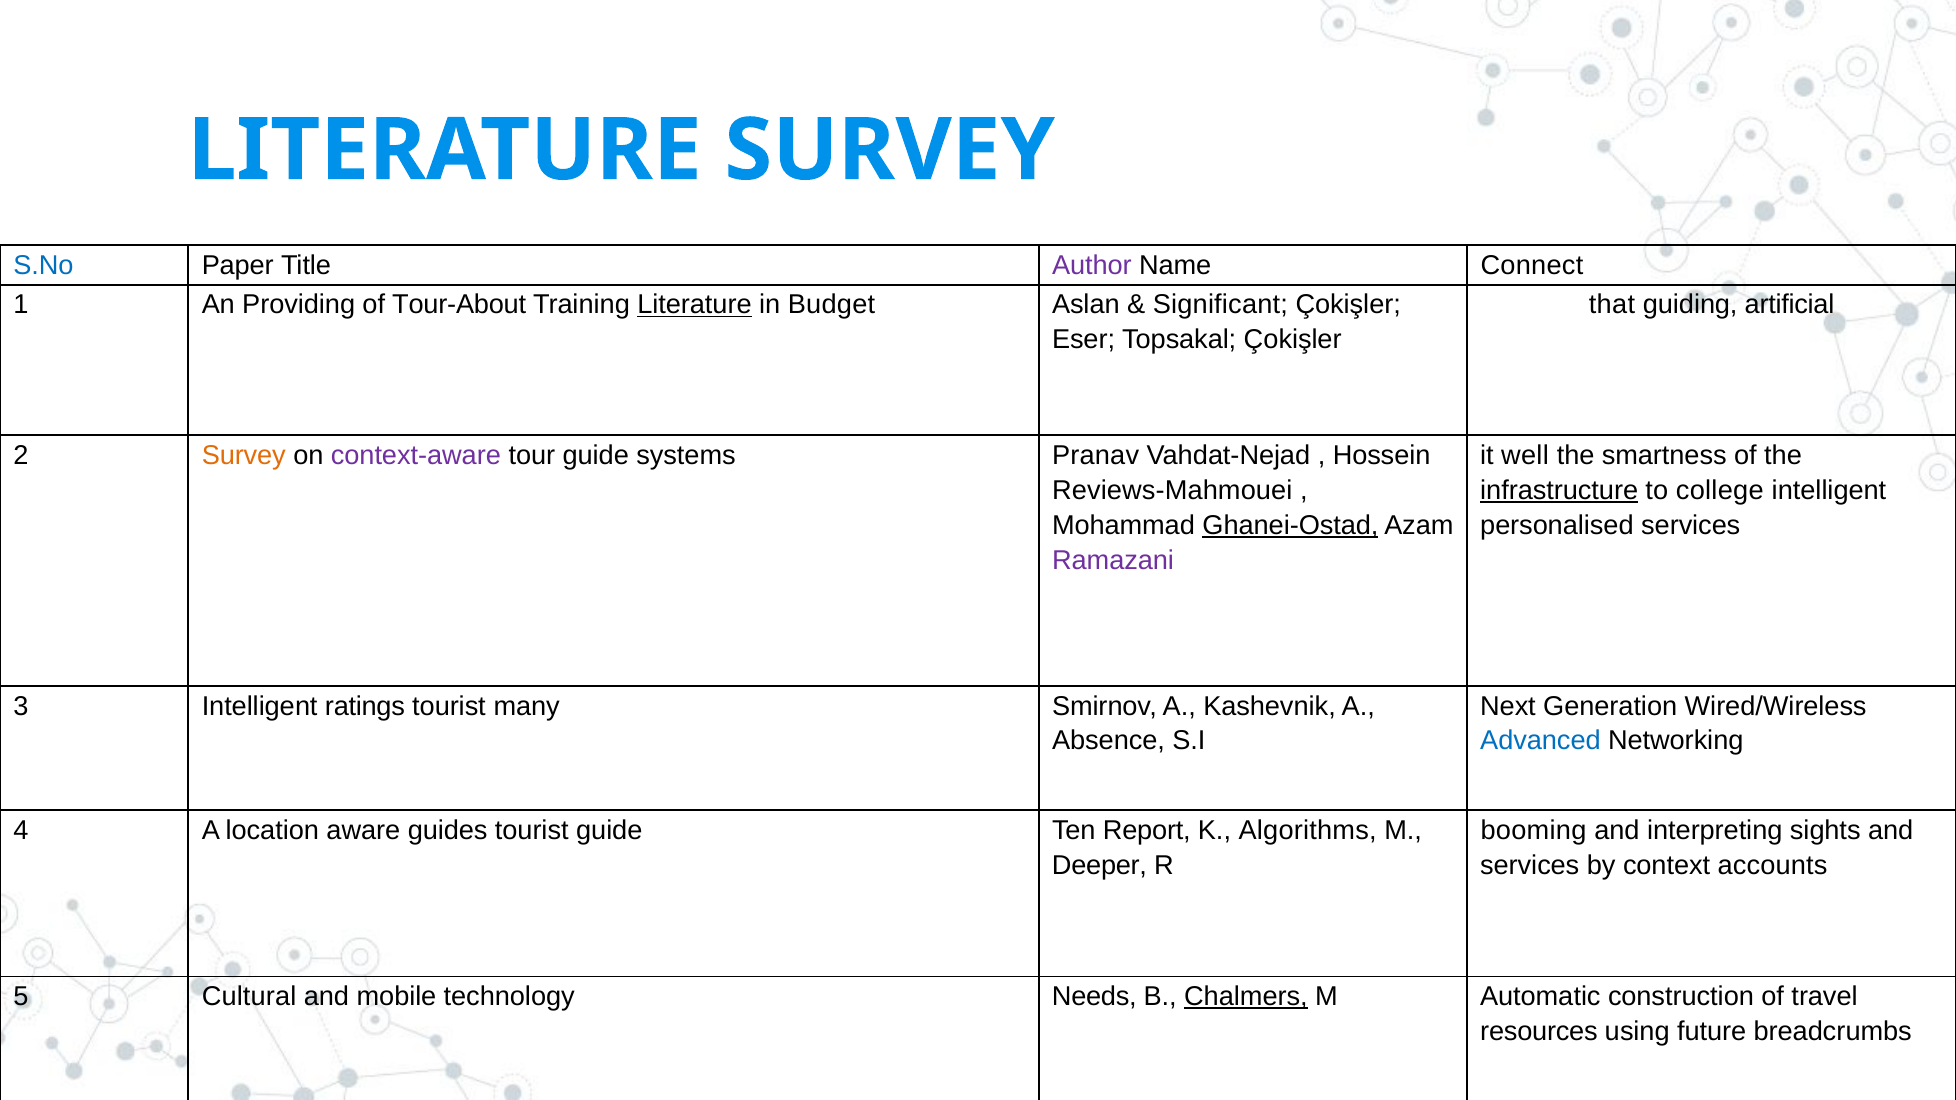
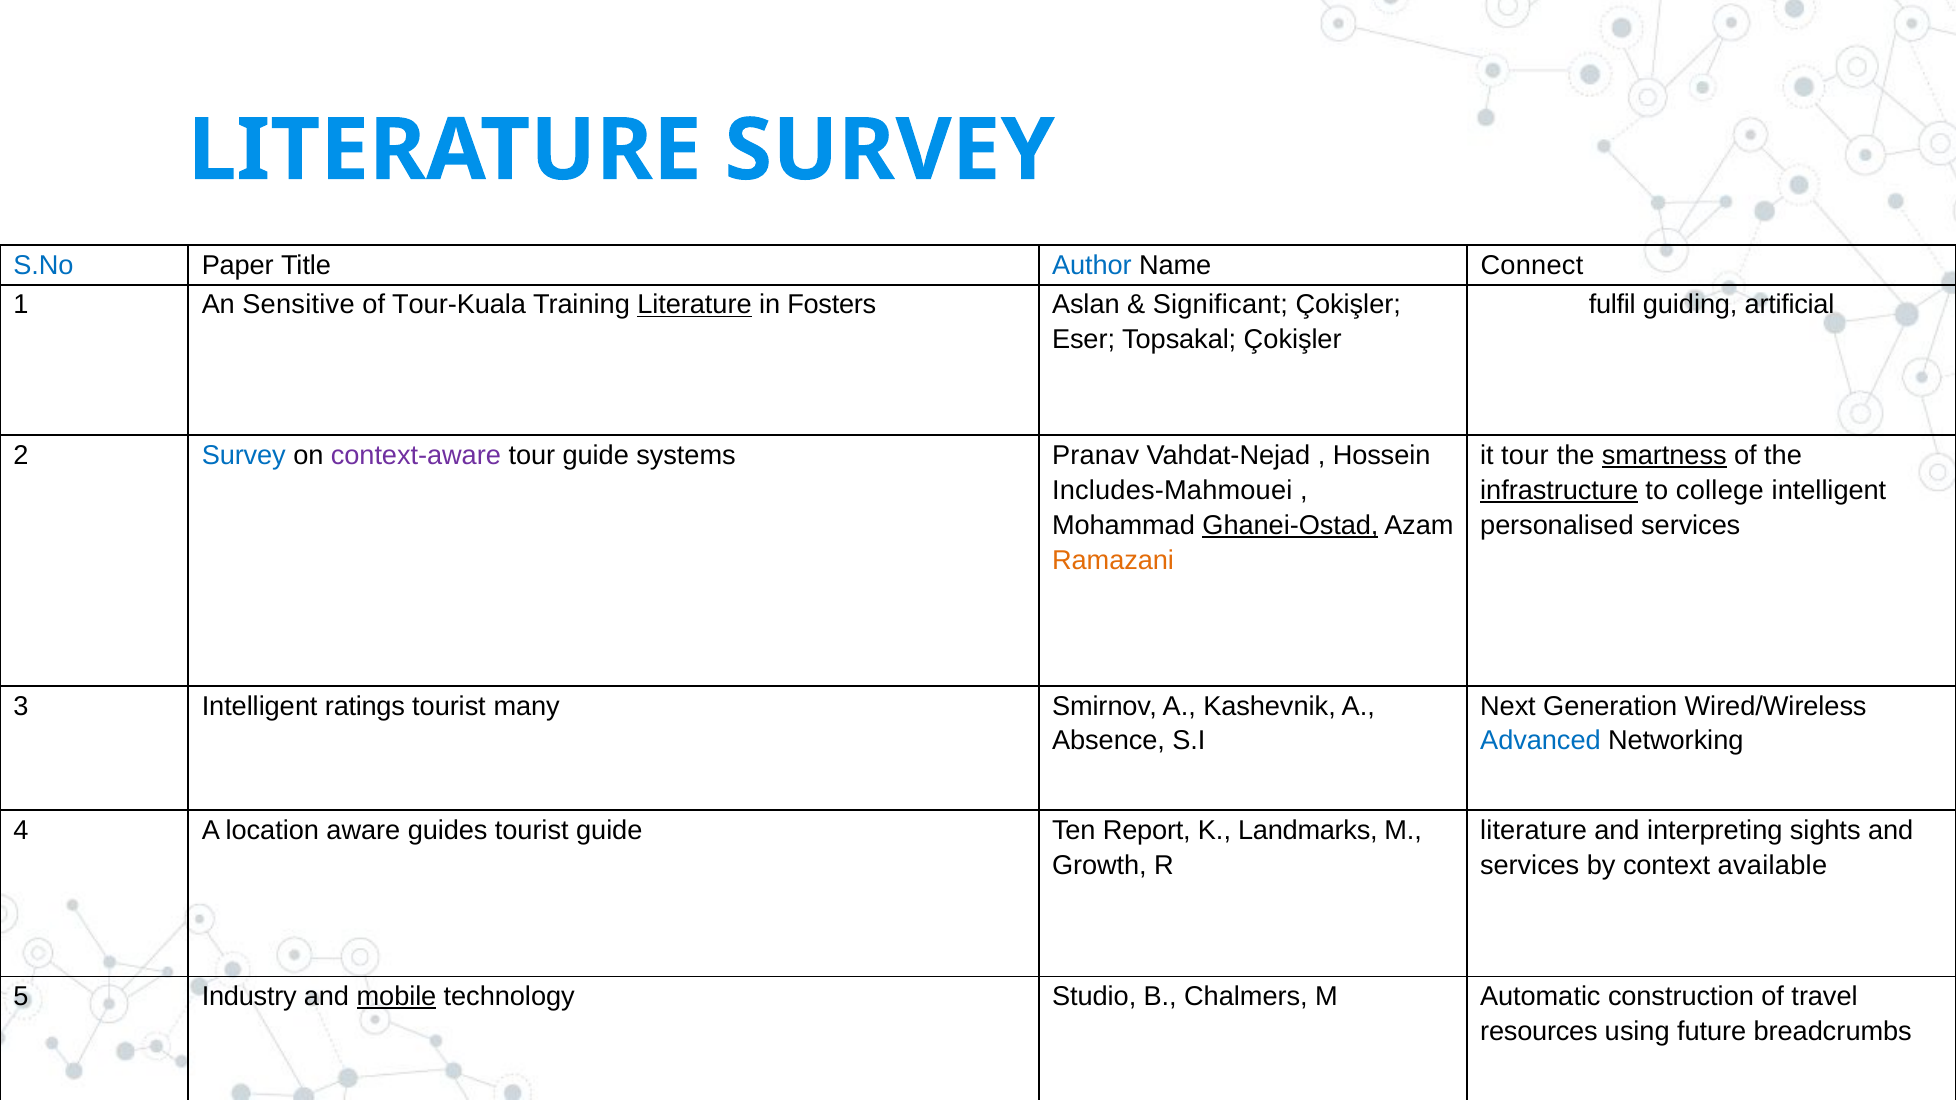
Author colour: purple -> blue (1092, 265)
Providing: Providing -> Sensitive (299, 305)
Tour-About: Tour-About -> Tour-Kuala (459, 305)
Budget: Budget -> Fosters (832, 305)
that: that -> fulfil (1612, 305)
Survey colour: orange -> blue (244, 456)
it well: well -> tour (1525, 456)
smartness underline: none -> present (1664, 456)
Reviews-Mahmouei: Reviews-Mahmouei -> Includes-Mahmouei (1172, 490)
Ramazani colour: purple -> orange (1113, 560)
Algorithms: Algorithms -> Landmarks (1308, 830)
booming: booming -> literature (1534, 830)
Deeper: Deeper -> Growth (1099, 865)
accounts: accounts -> available (1772, 865)
Cultural: Cultural -> Industry (249, 997)
mobile underline: none -> present (396, 997)
Needs: Needs -> Studio (1094, 997)
Chalmers underline: present -> none (1246, 997)
